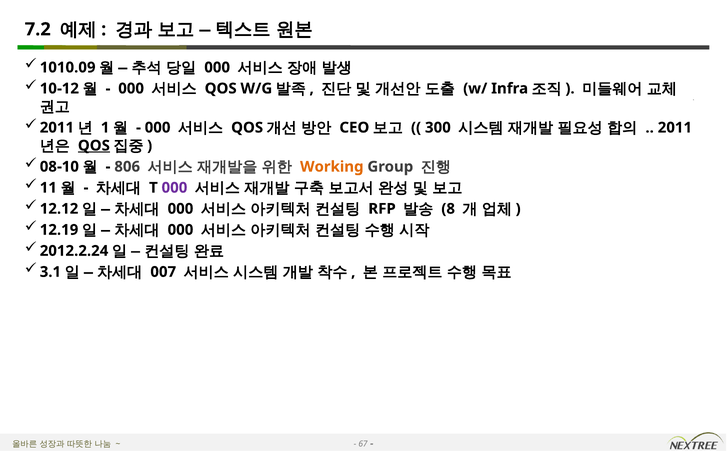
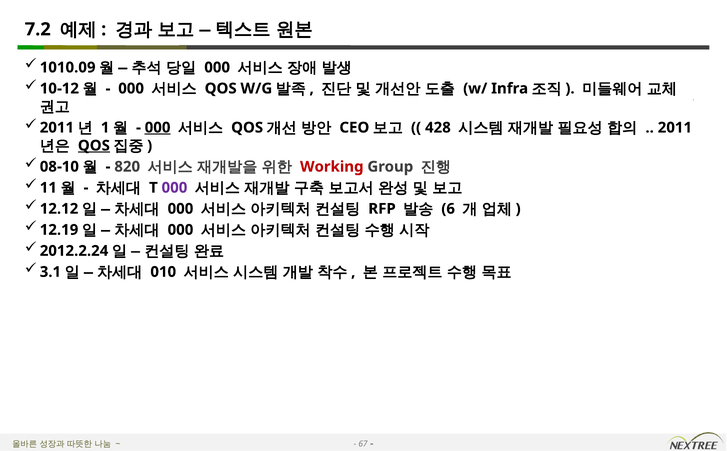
000 underline: none -> present (158, 128)
300: 300 -> 428 (438, 128)
806: 806 -> 820 (127, 167)
Working colour: orange -> red (332, 167)
8: 8 -> 6 (448, 209)
007: 007 -> 010 (163, 272)
